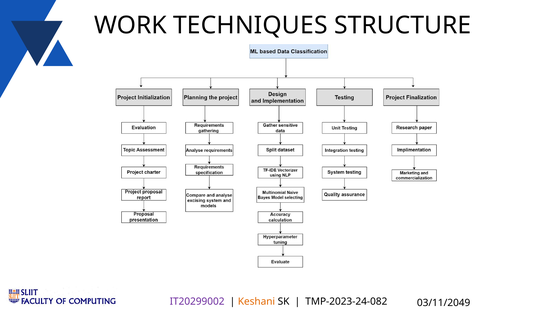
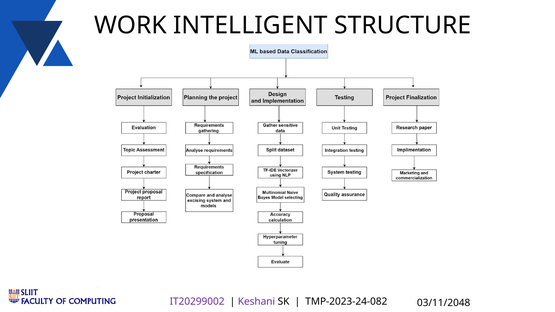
TECHNIQUES: TECHNIQUES -> INTELLIGENT (250, 25)
Keshani colour: orange -> purple (256, 302)
03/11/2049: 03/11/2049 -> 03/11/2048 (444, 303)
